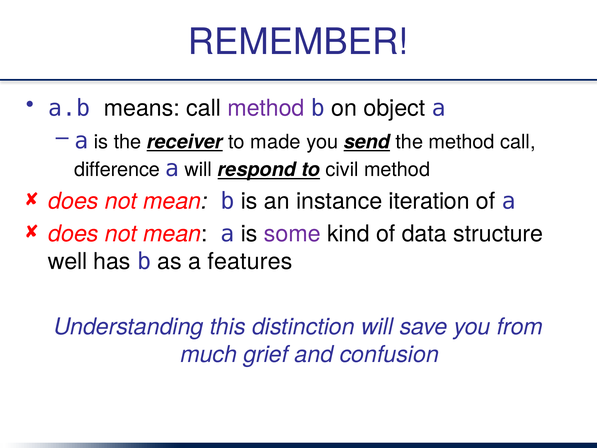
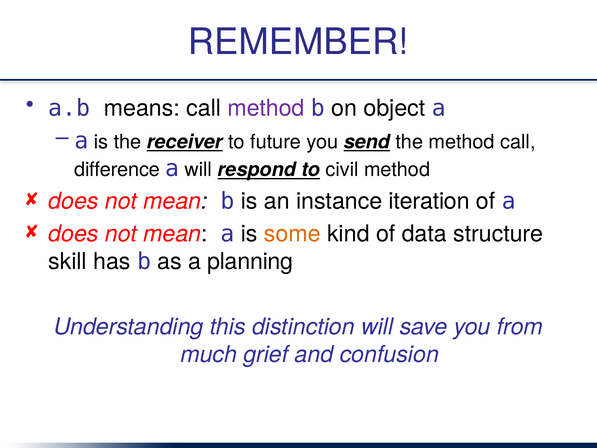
made: made -> future (276, 142)
some colour: purple -> orange (292, 234)
well: well -> skill (68, 261)
features: features -> planning (250, 261)
